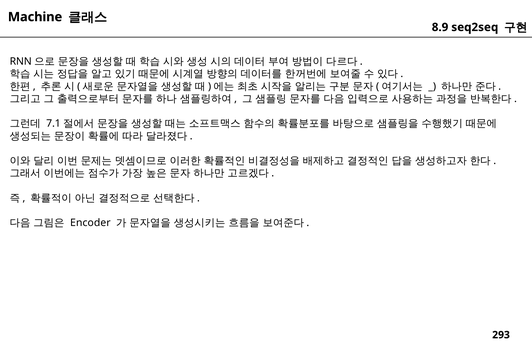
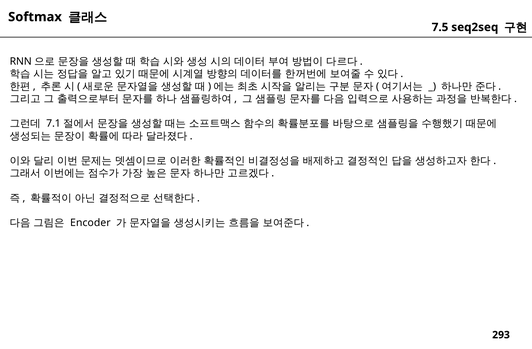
Machine: Machine -> Softmax (35, 17)
8.9: 8.9 -> 7.5 (440, 27)
